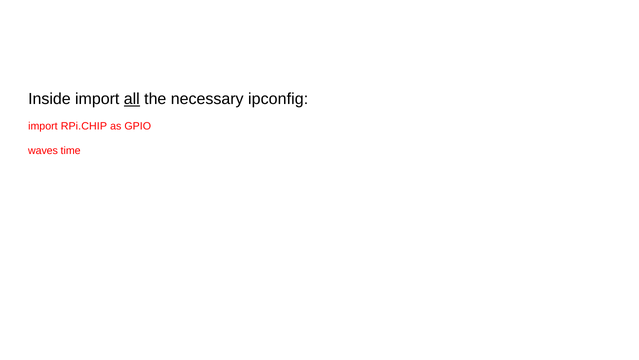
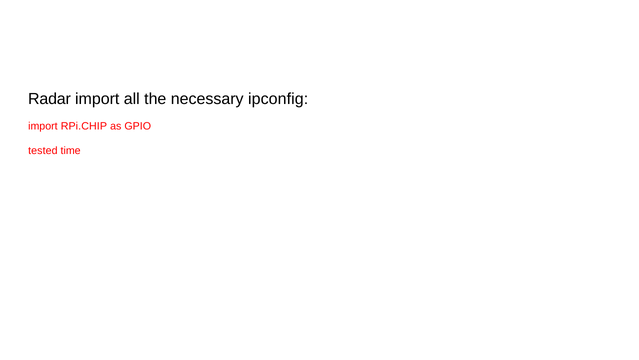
Inside: Inside -> Radar (49, 99)
all underline: present -> none (132, 99)
waves: waves -> tested (43, 150)
